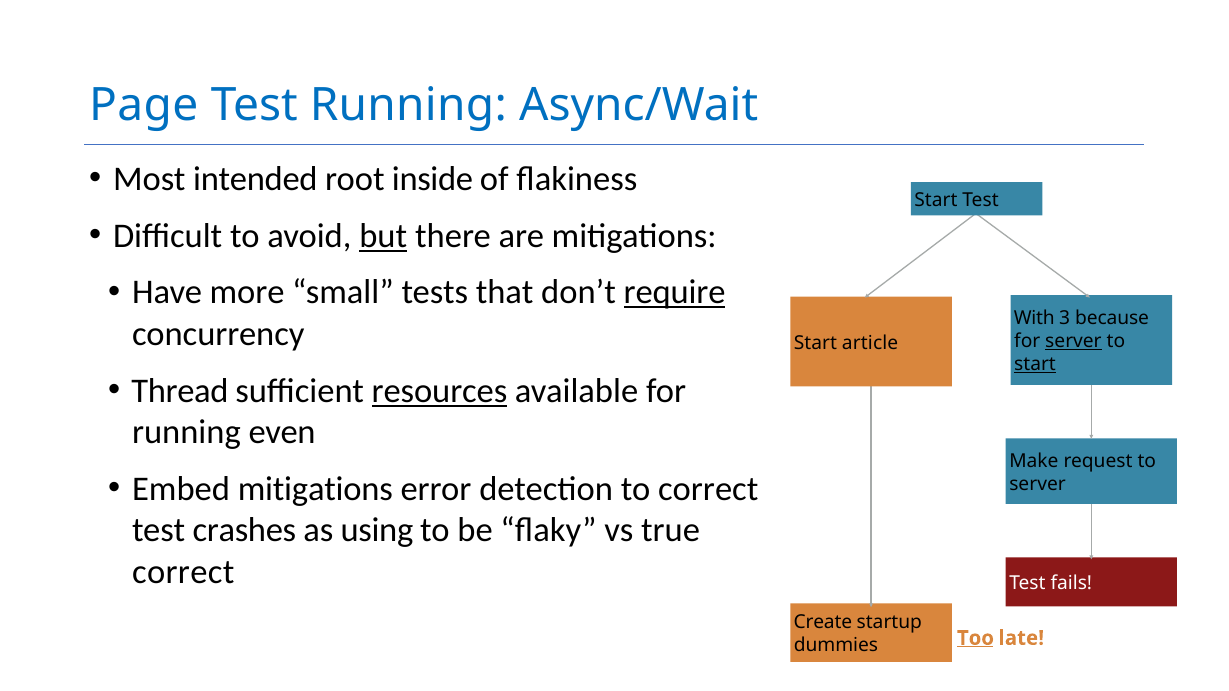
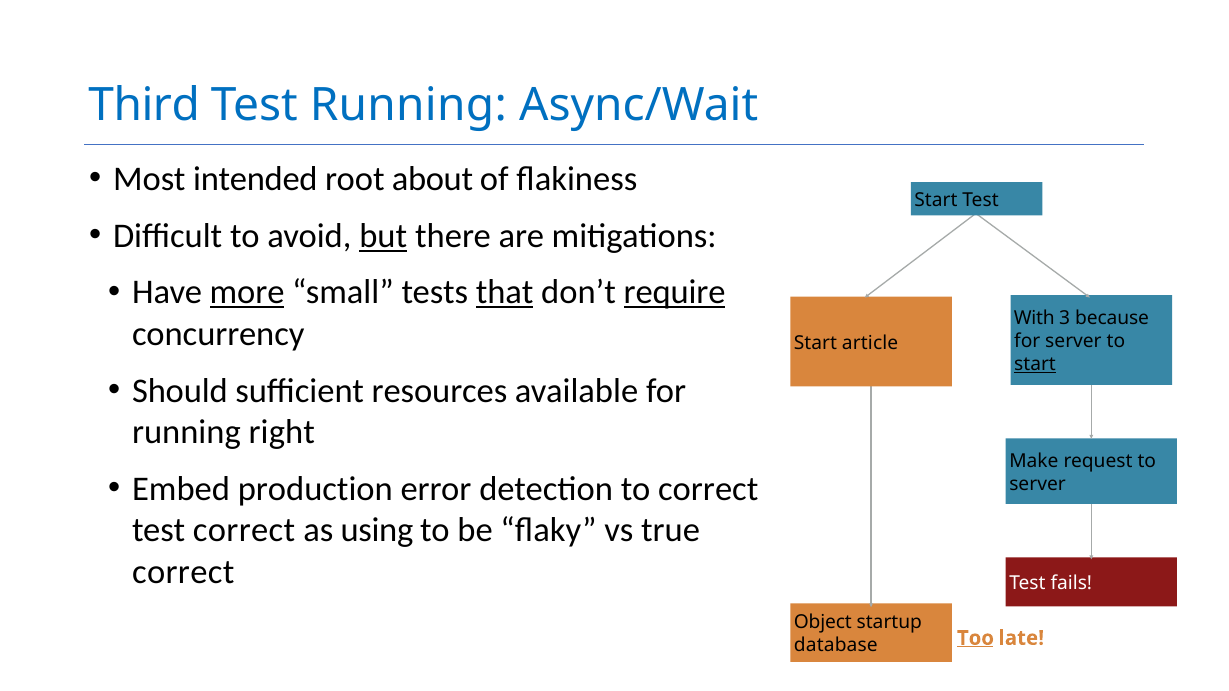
Page: Page -> Third (144, 106)
inside: inside -> about (432, 179)
more underline: none -> present (247, 293)
that underline: none -> present (505, 293)
server underline: present -> none (1073, 342)
Thread: Thread -> Should (180, 391)
resources underline: present -> none (439, 391)
even: even -> right (282, 432)
Embed mitigations: mitigations -> production (315, 489)
test crashes: crashes -> correct (244, 531)
Create: Create -> Object (823, 623)
dummies: dummies -> database (836, 646)
